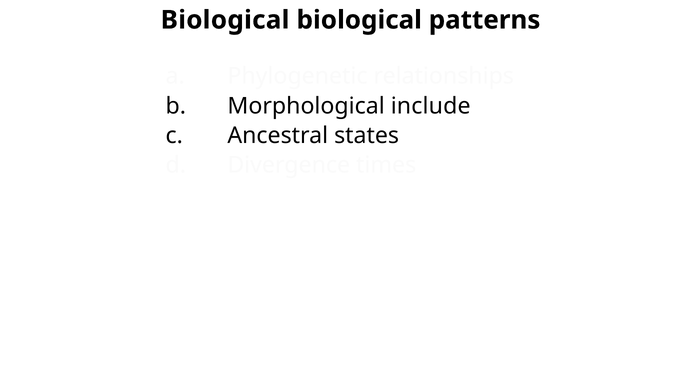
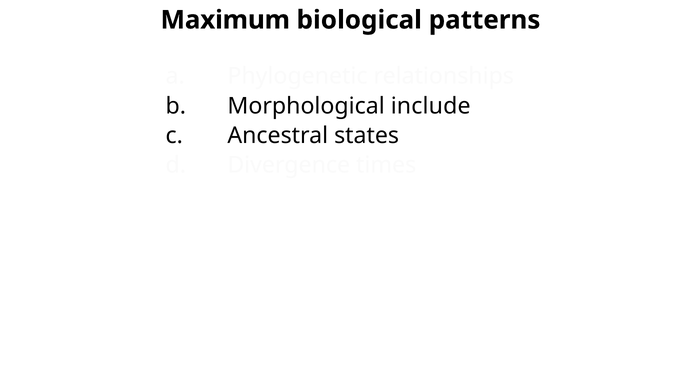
Biological: Biological -> Maximum (225, 20)
